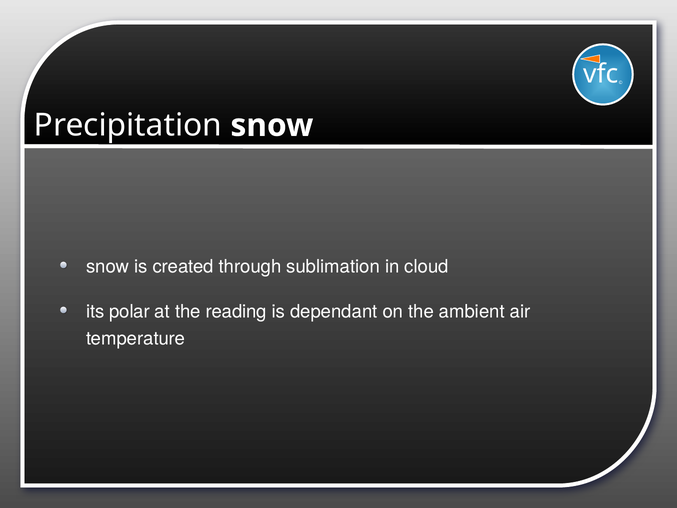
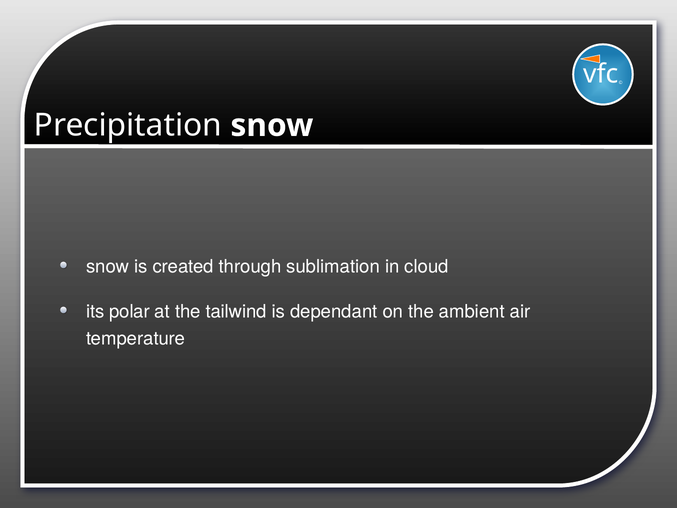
reading: reading -> tailwind (236, 312)
